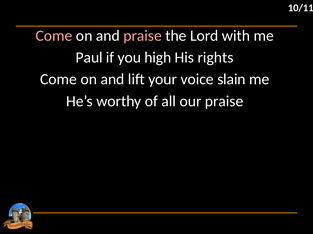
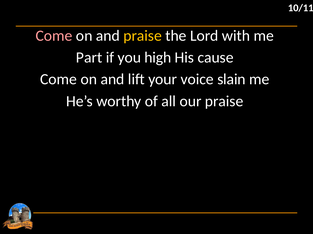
praise colour: pink -> yellow (143, 36)
Paul: Paul -> Part (89, 58)
rights: rights -> cause (216, 58)
